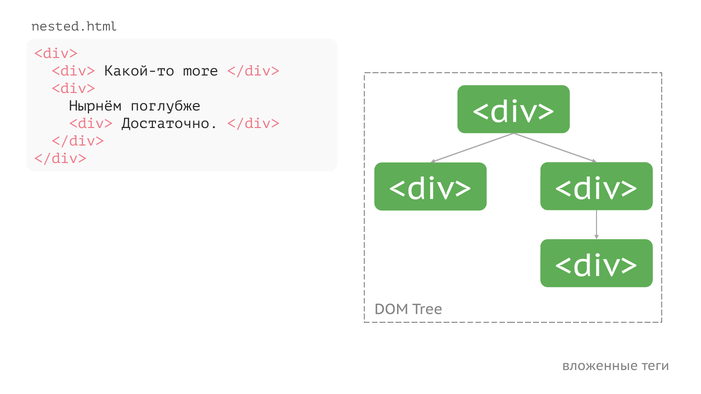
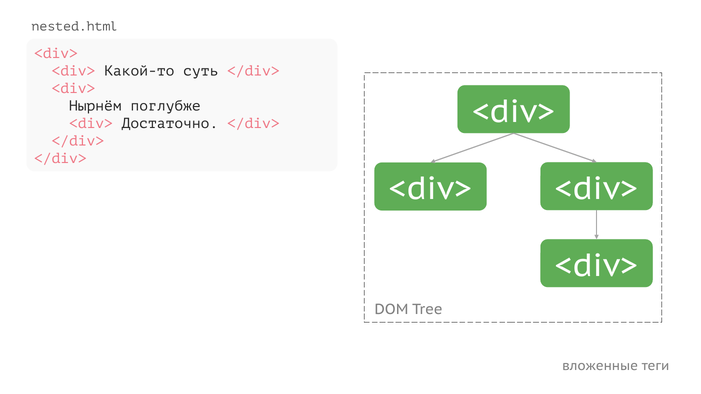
more: more -> суть (201, 71)
